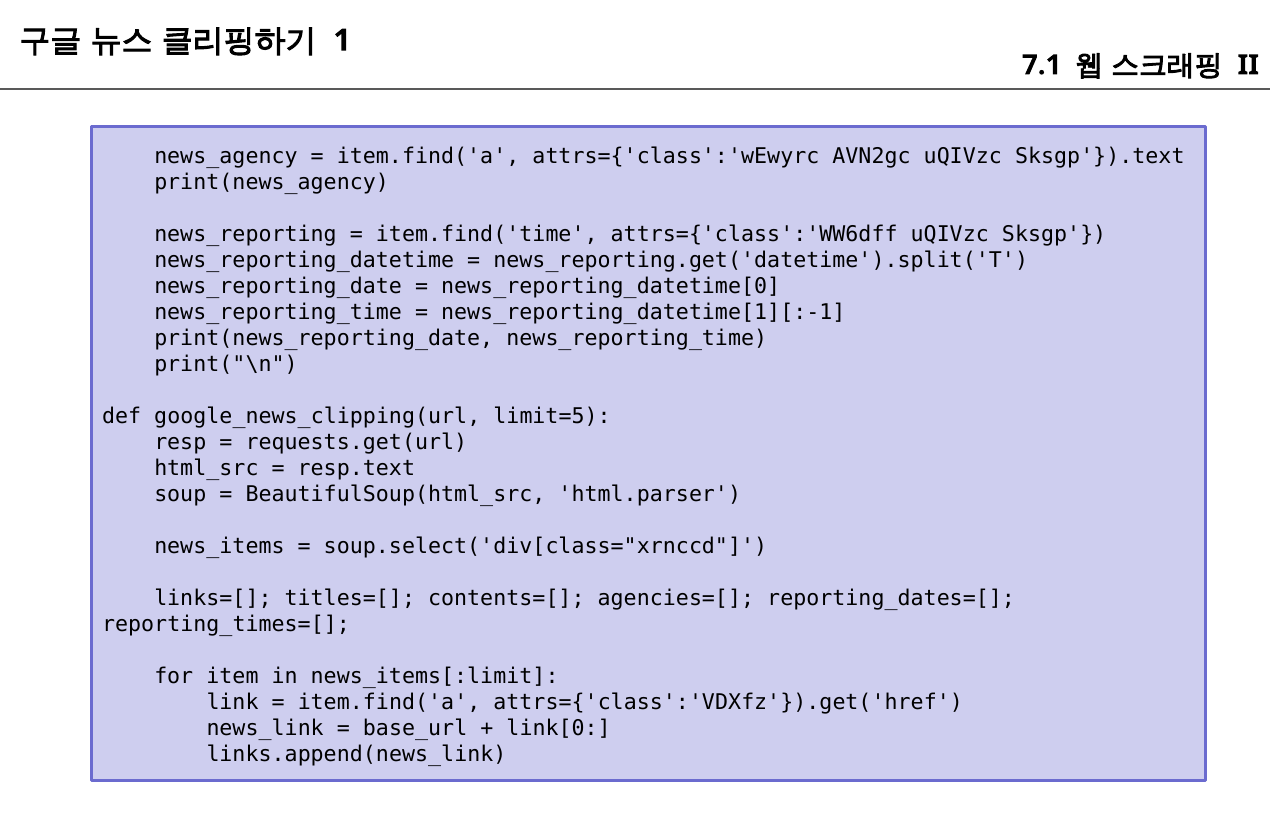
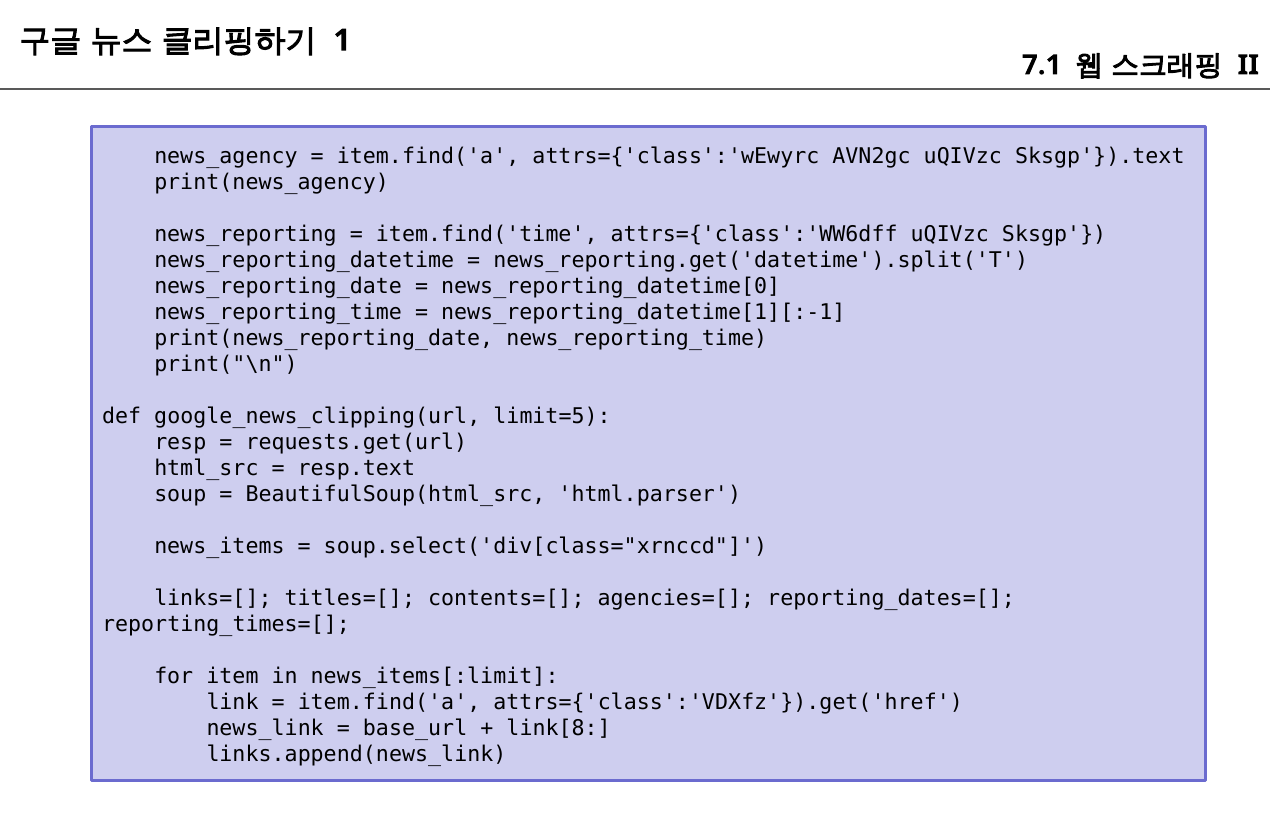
link[0: link[0 -> link[8 (559, 728)
